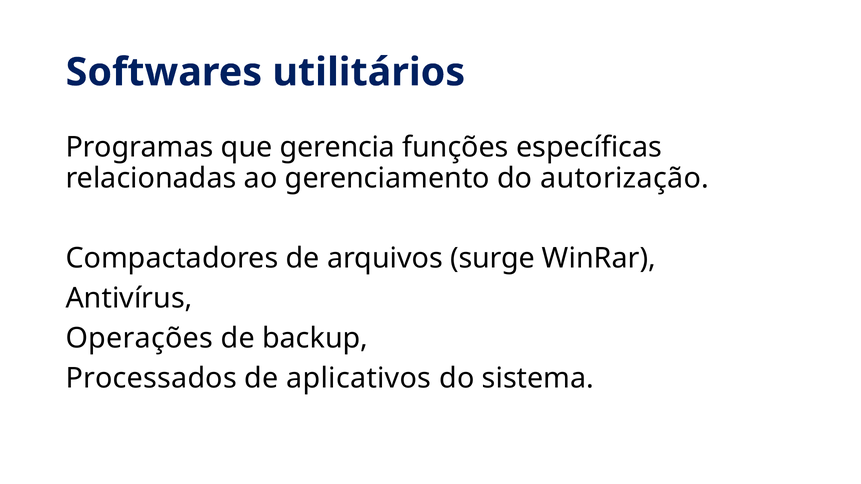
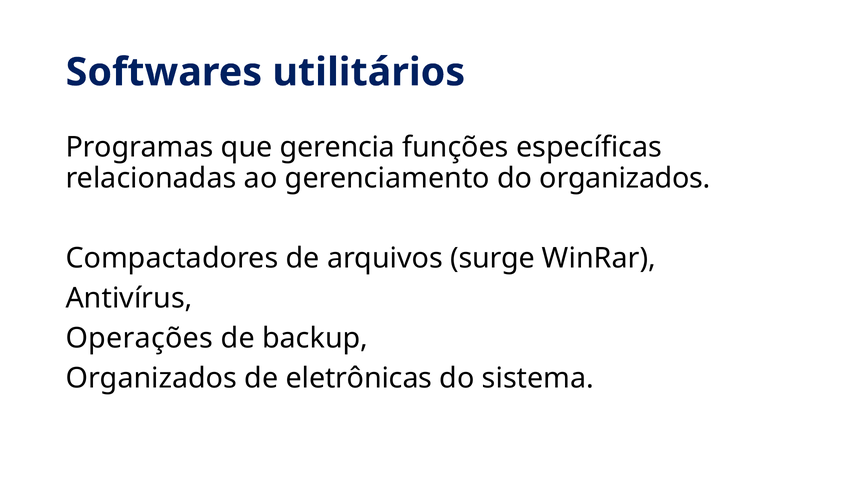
do autorização: autorização -> organizados (625, 179)
Processados: Processados -> Organizados (151, 378)
aplicativos: aplicativos -> eletrônicas (359, 378)
